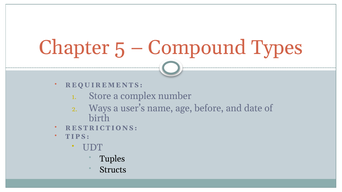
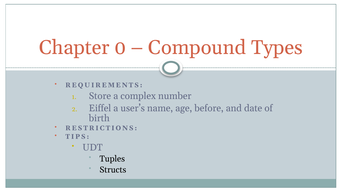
5: 5 -> 0 (120, 48)
Ways: Ways -> Eiffel (100, 108)
